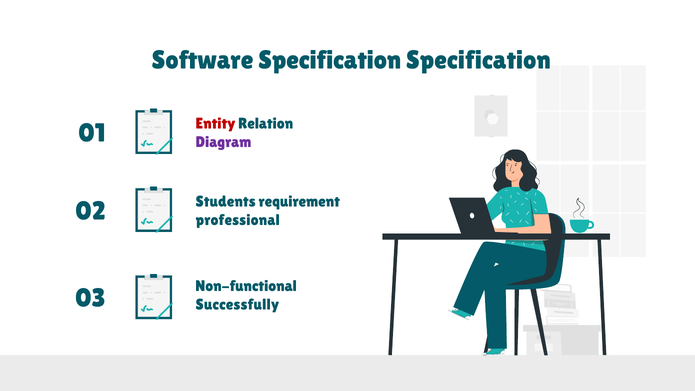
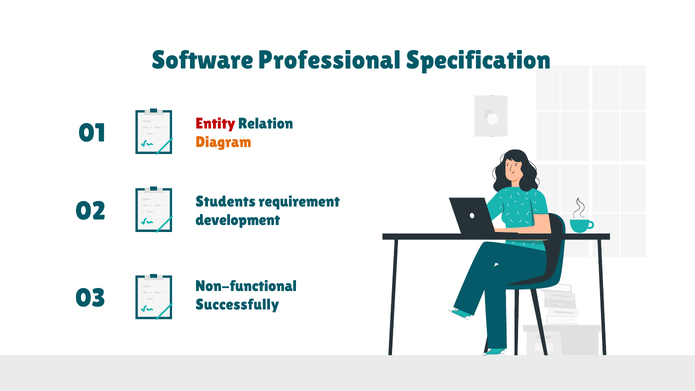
Software Specification: Specification -> Professional (330, 60)
Diagram colour: purple -> orange (223, 142)
professional: professional -> development (238, 220)
